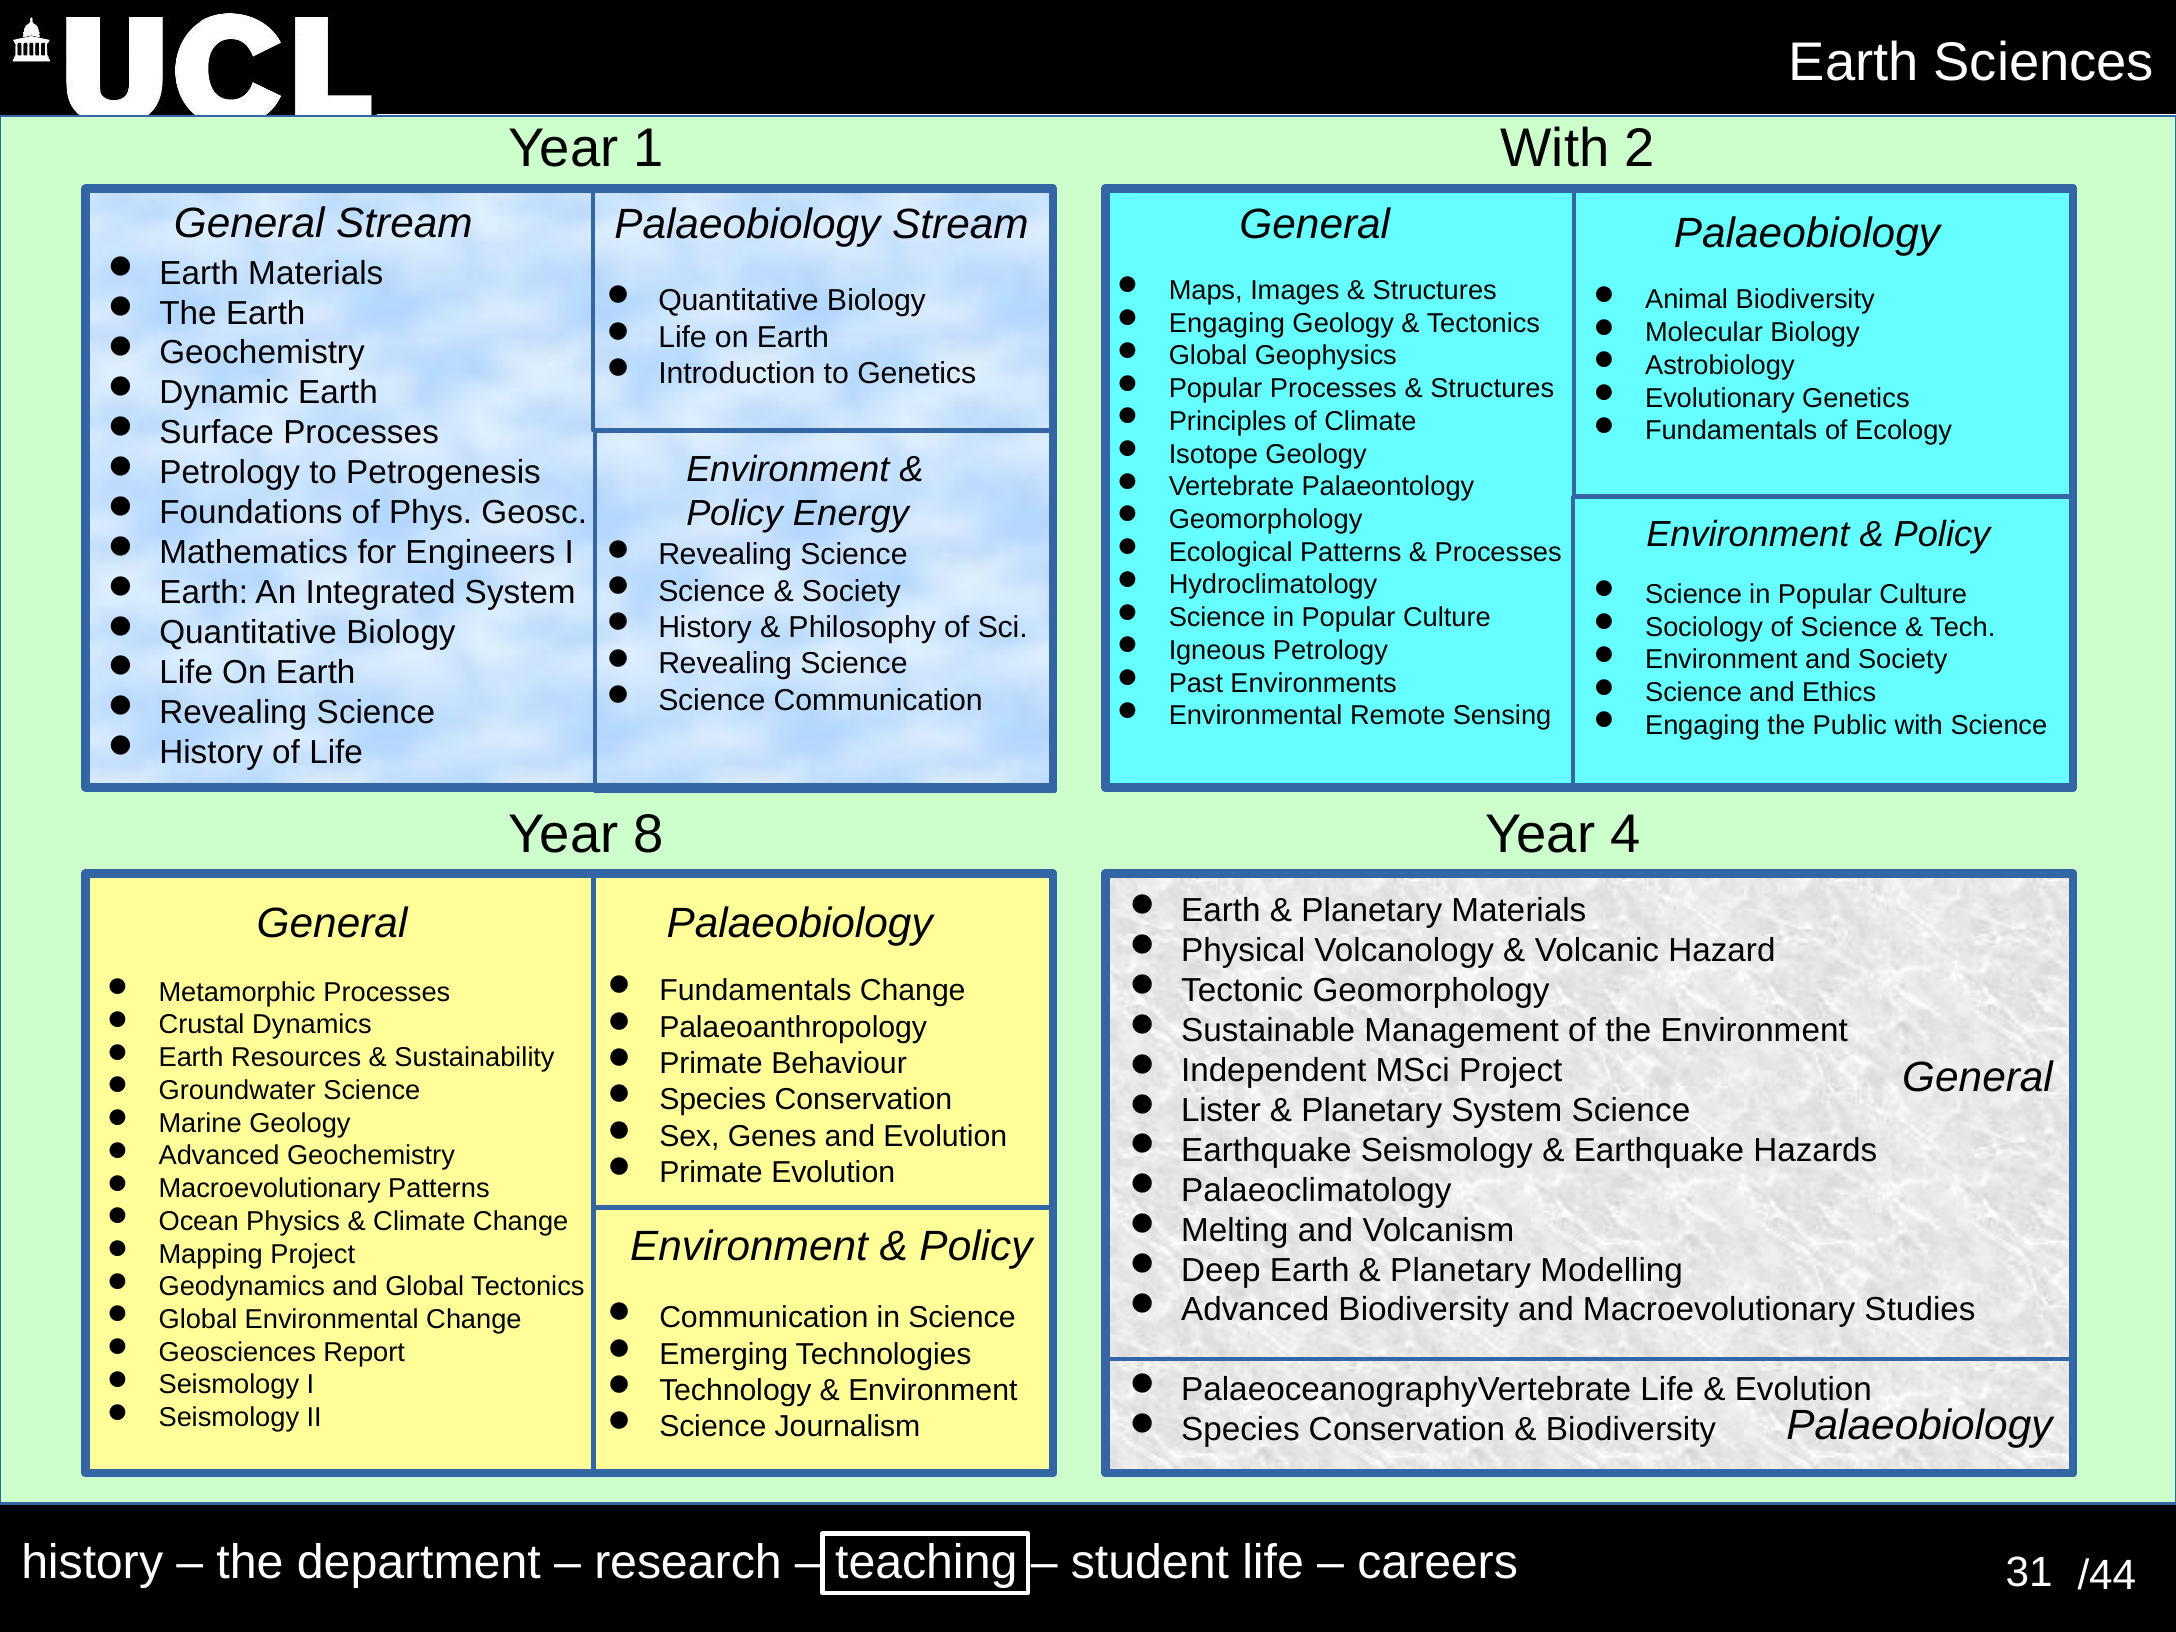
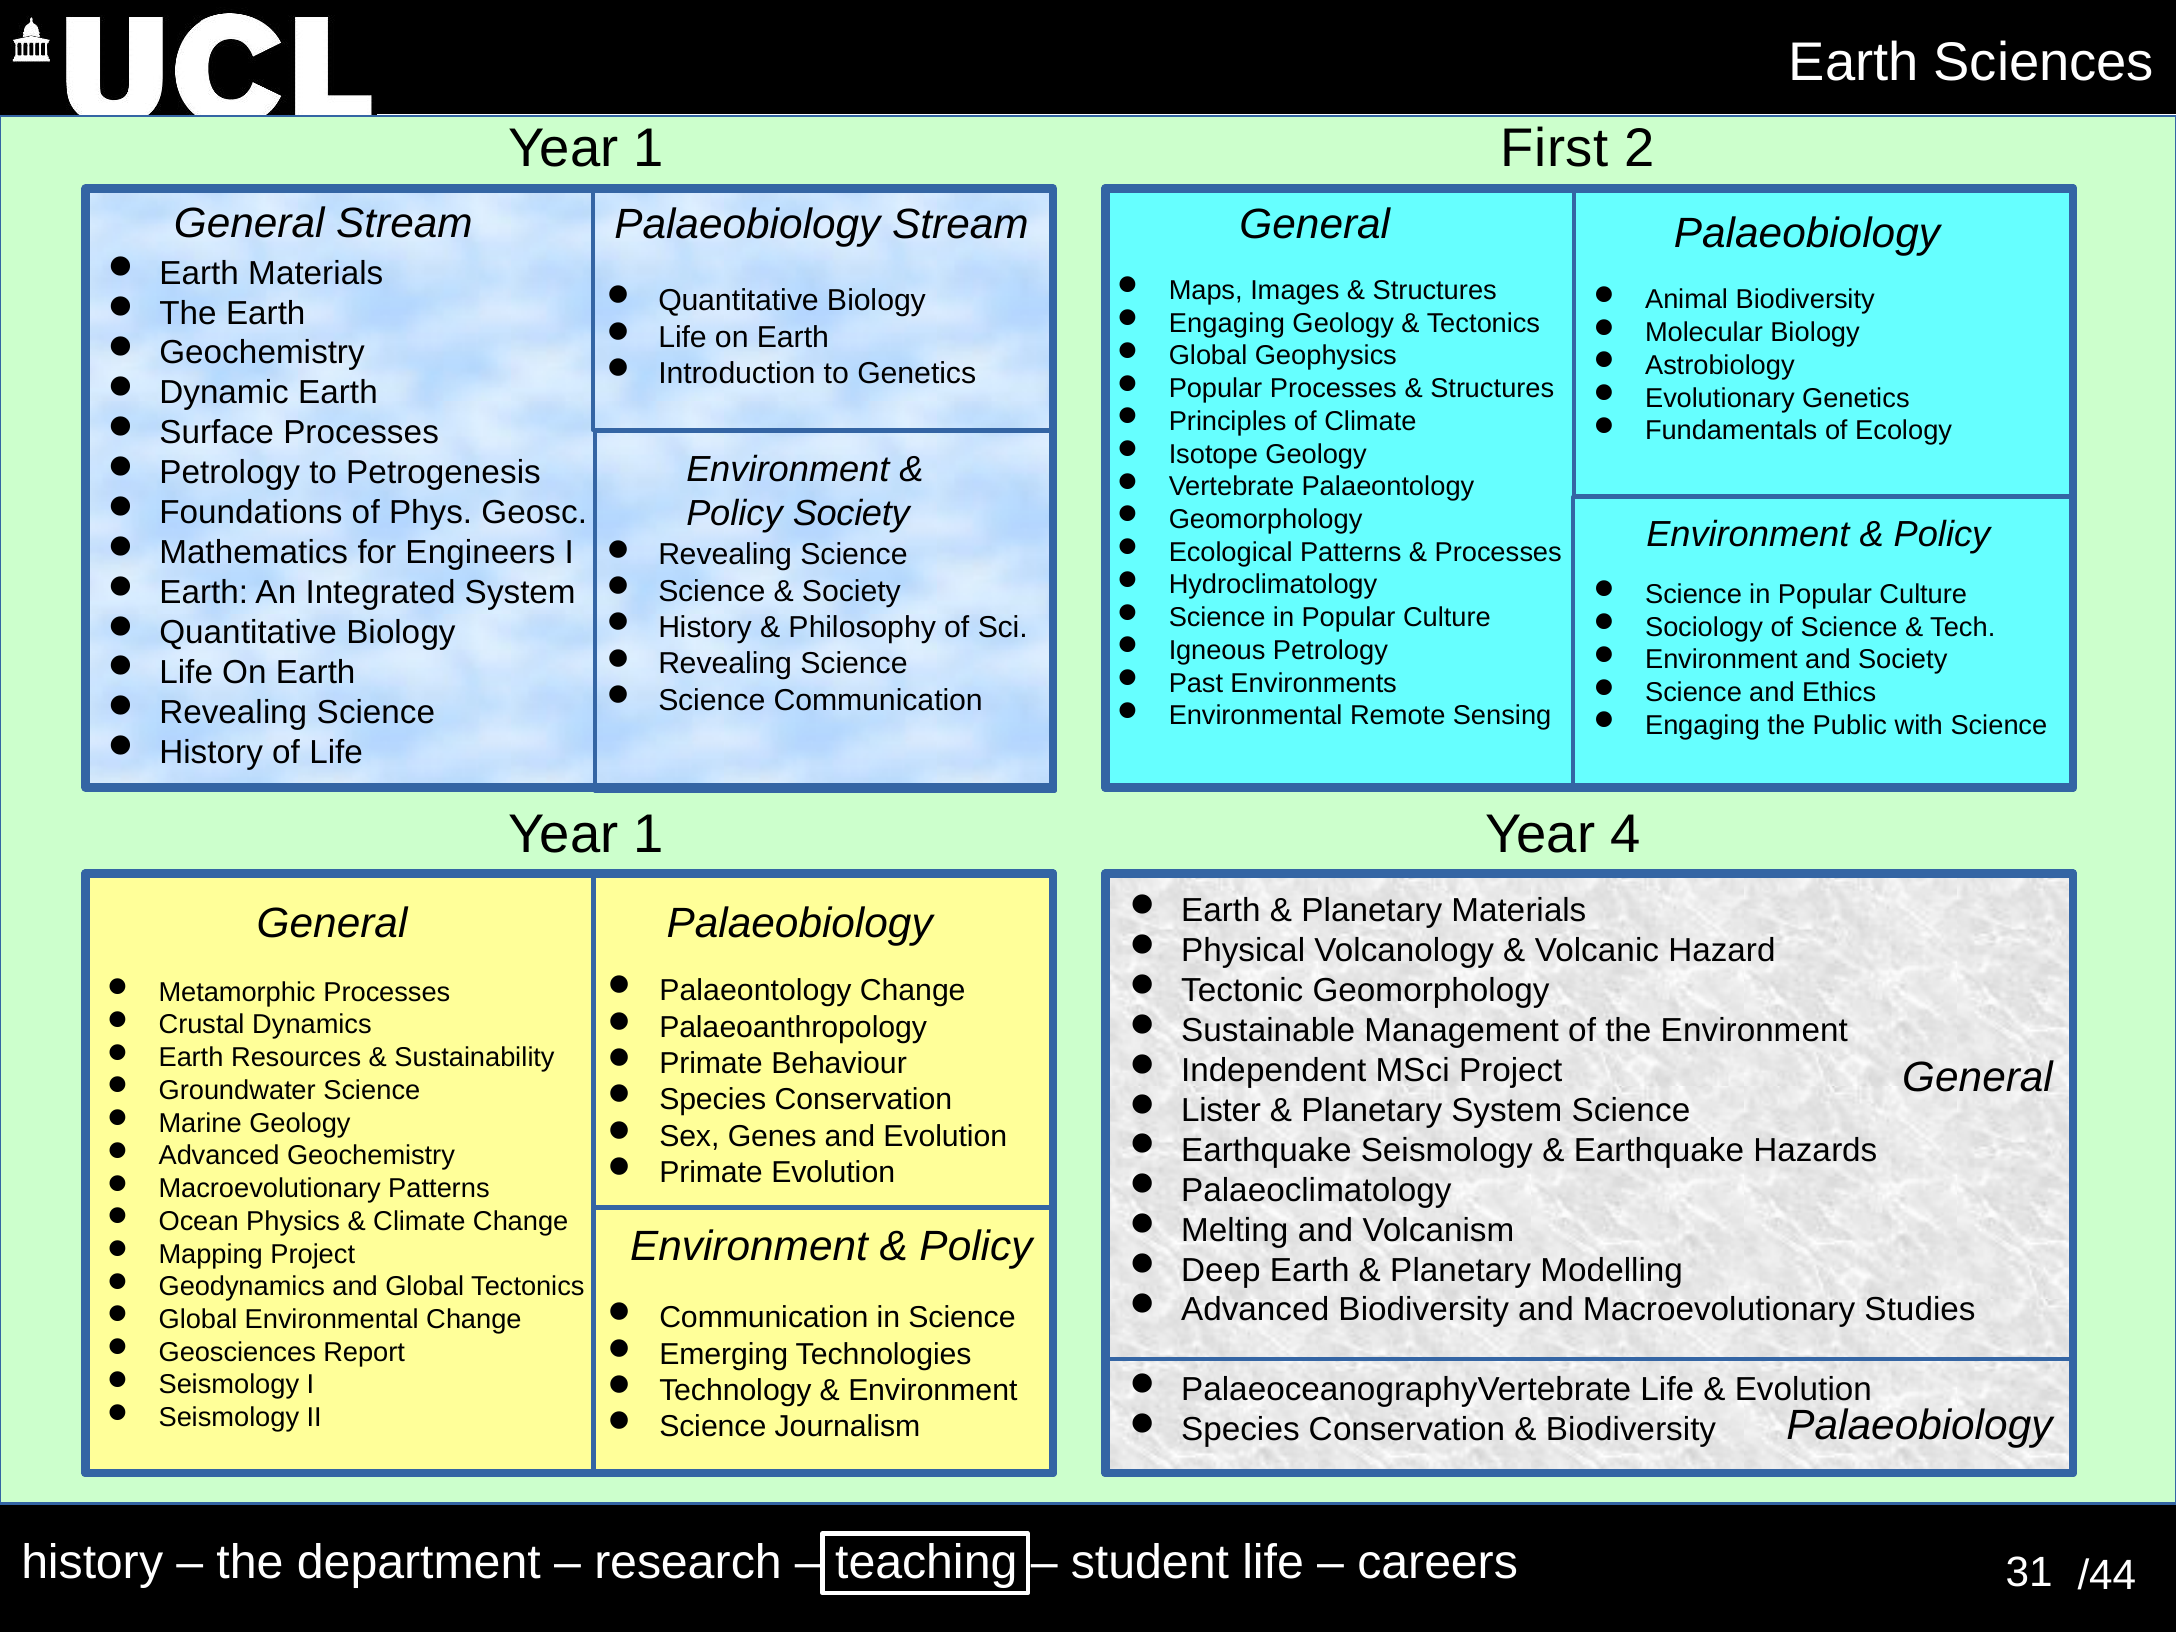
1 With: With -> First (1555, 149)
Policy Energy: Energy -> Society (851, 513)
8: 8 -> 1 (649, 834)
Fundamentals: Fundamentals -> Palaeontology (755, 991)
